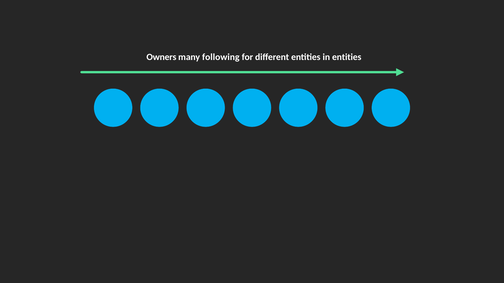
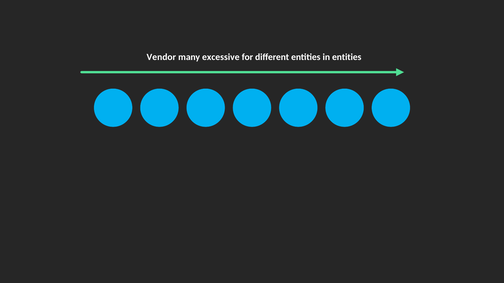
Owners: Owners -> Vendor (161, 57)
following: following -> excessive (221, 57)
